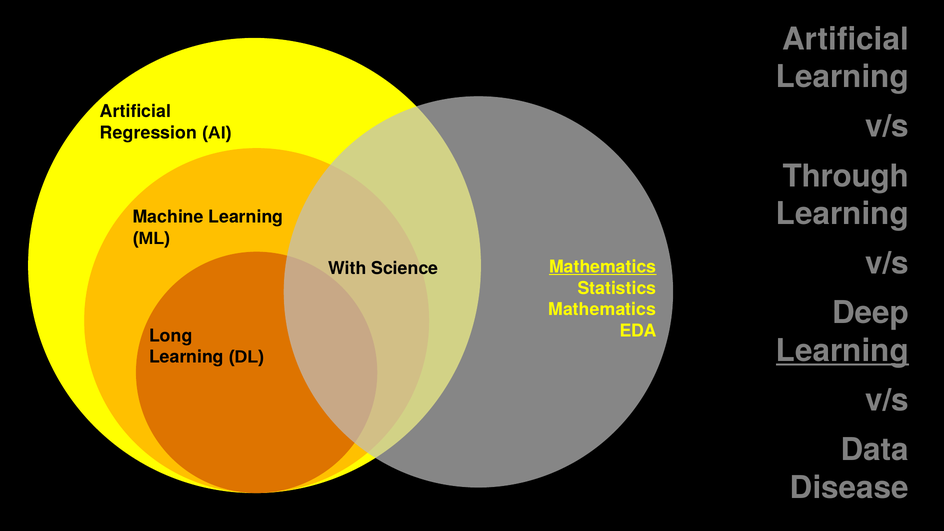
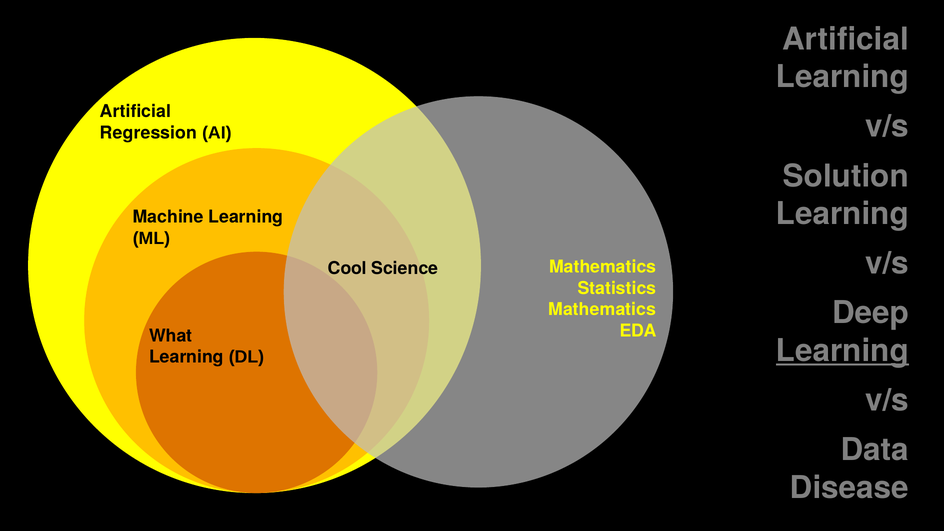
Through: Through -> Solution (846, 176)
With: With -> Cool (347, 268)
Mathematics underline: present -> none (603, 267)
Long: Long -> What (171, 336)
